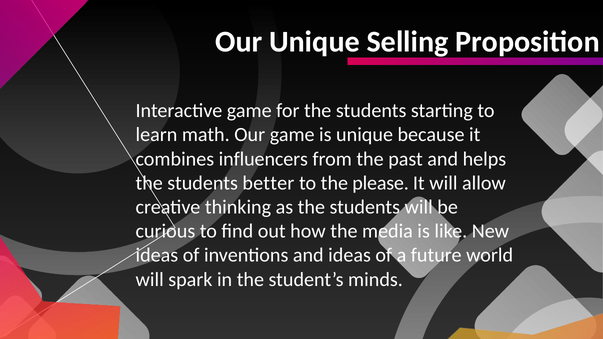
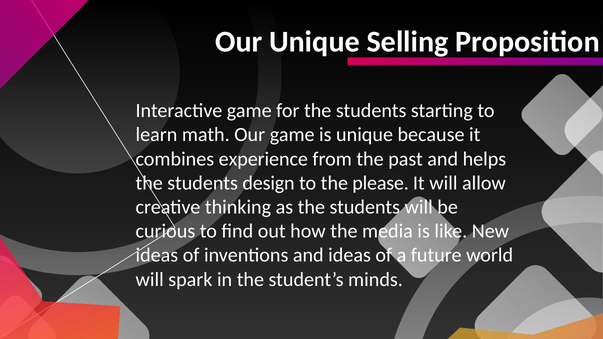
influencers: influencers -> experience (263, 159)
better: better -> design (269, 183)
